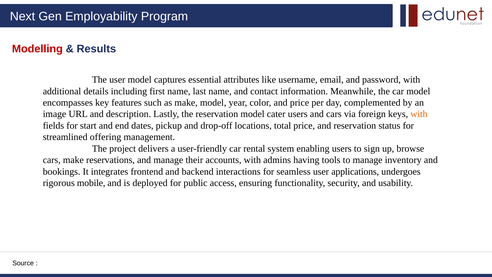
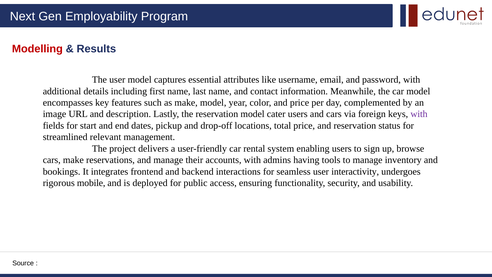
with colour: orange -> purple (419, 114)
offering: offering -> relevant (106, 137)
applications: applications -> interactivity (355, 172)
